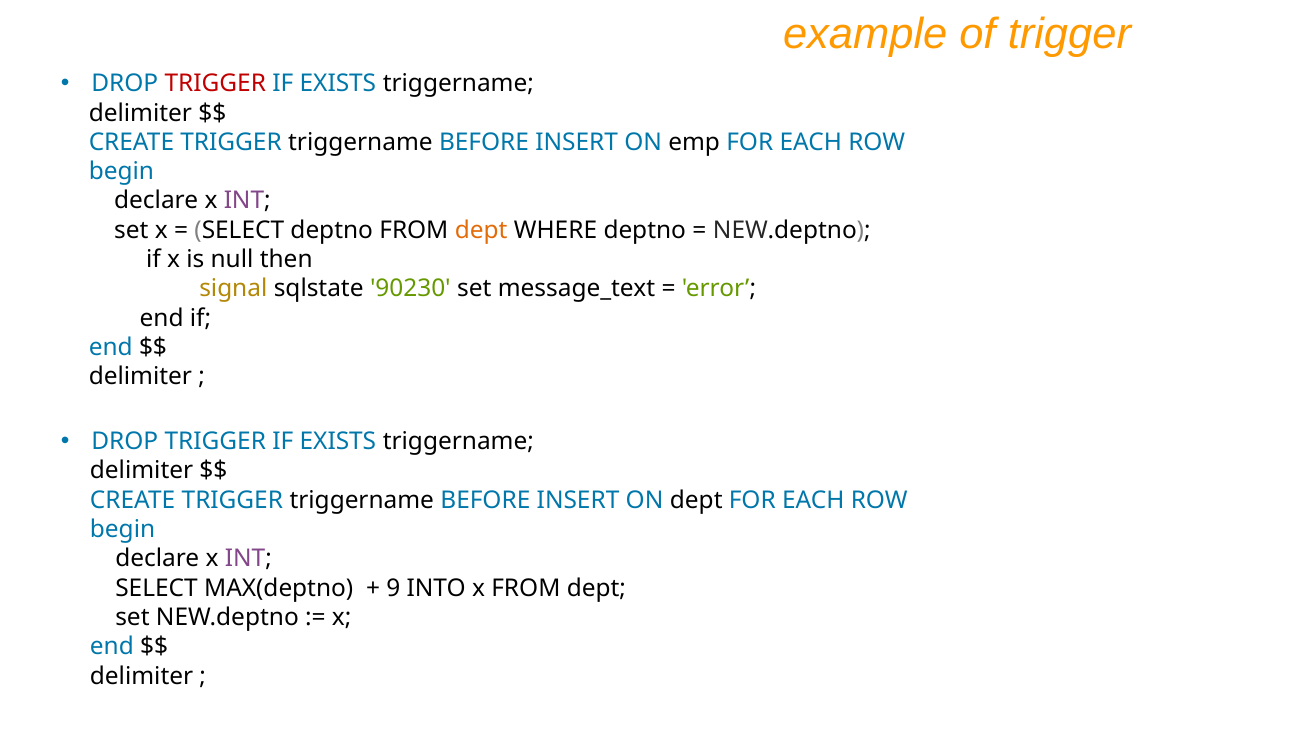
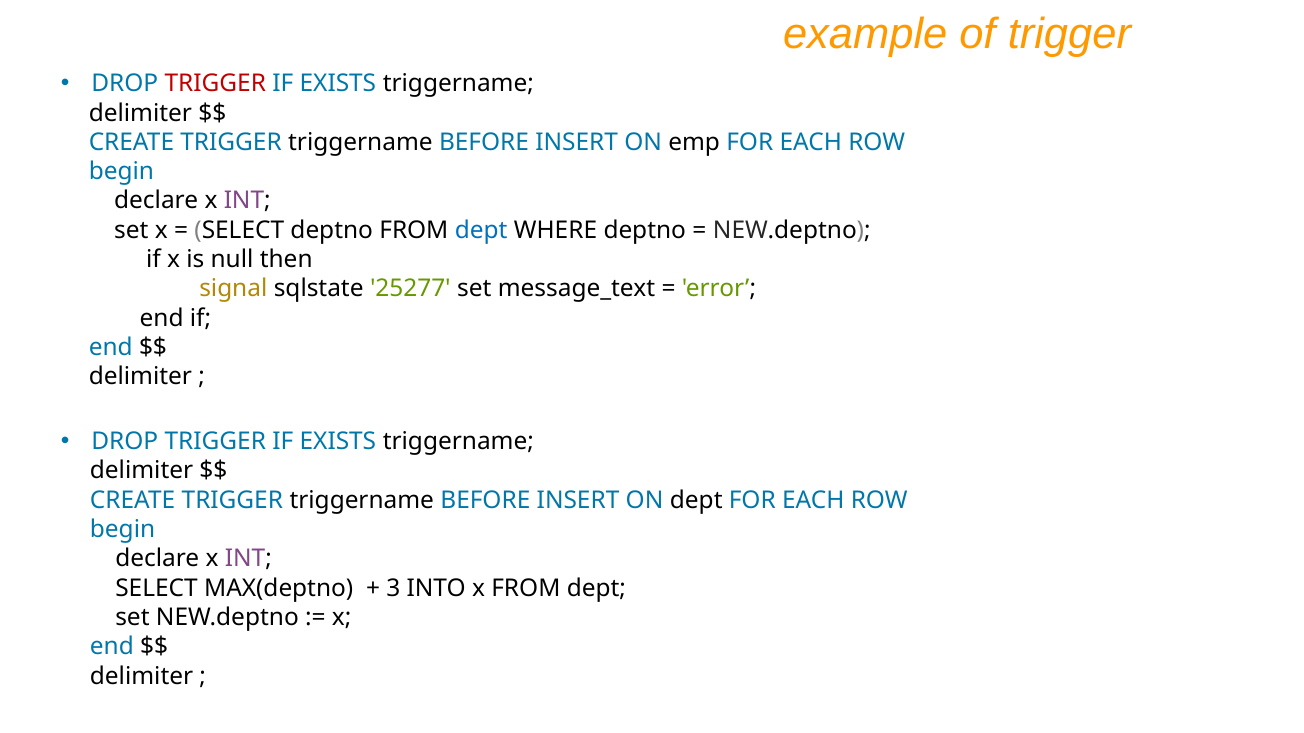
dept colour: orange -> blue (481, 230)
90230: 90230 -> 25277 (410, 289)
9: 9 -> 3 (393, 589)
